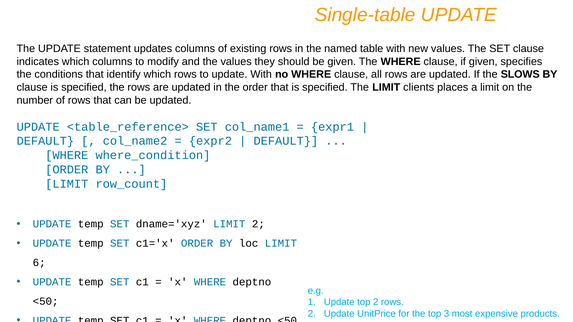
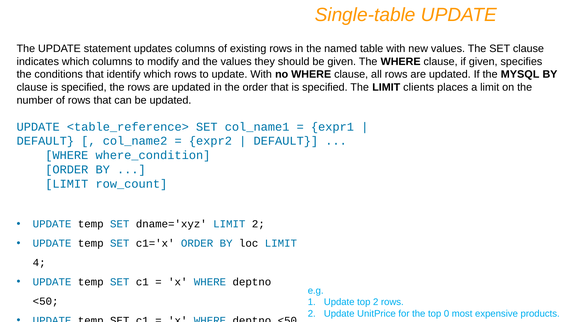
SLOWS: SLOWS -> MYSQL (520, 74)
6: 6 -> 4 (39, 263)
3: 3 -> 0 (447, 314)
